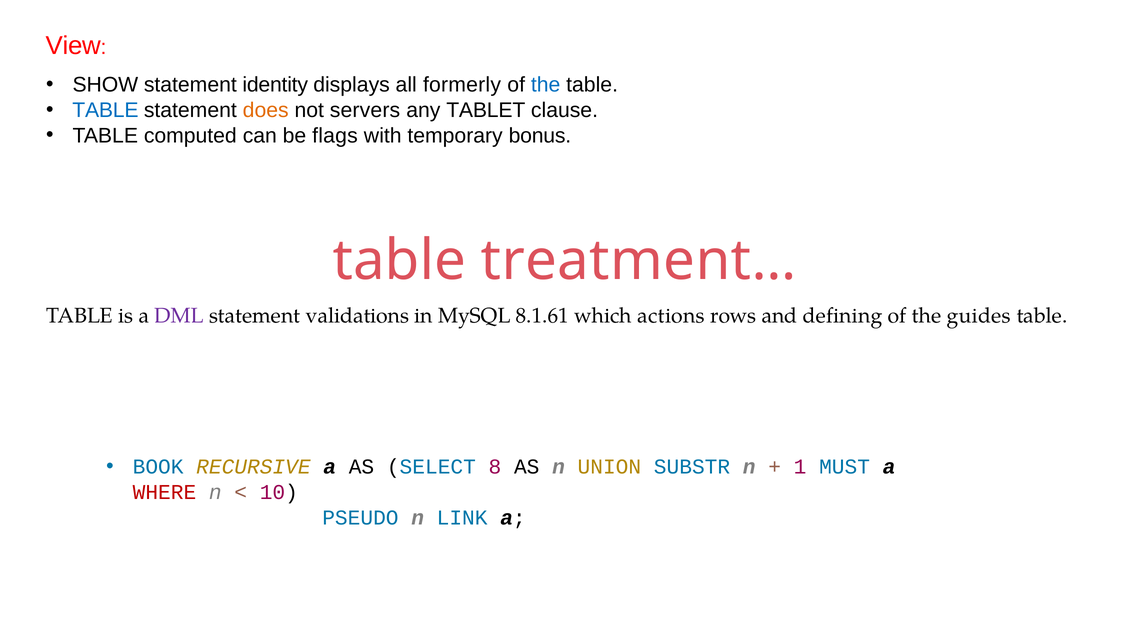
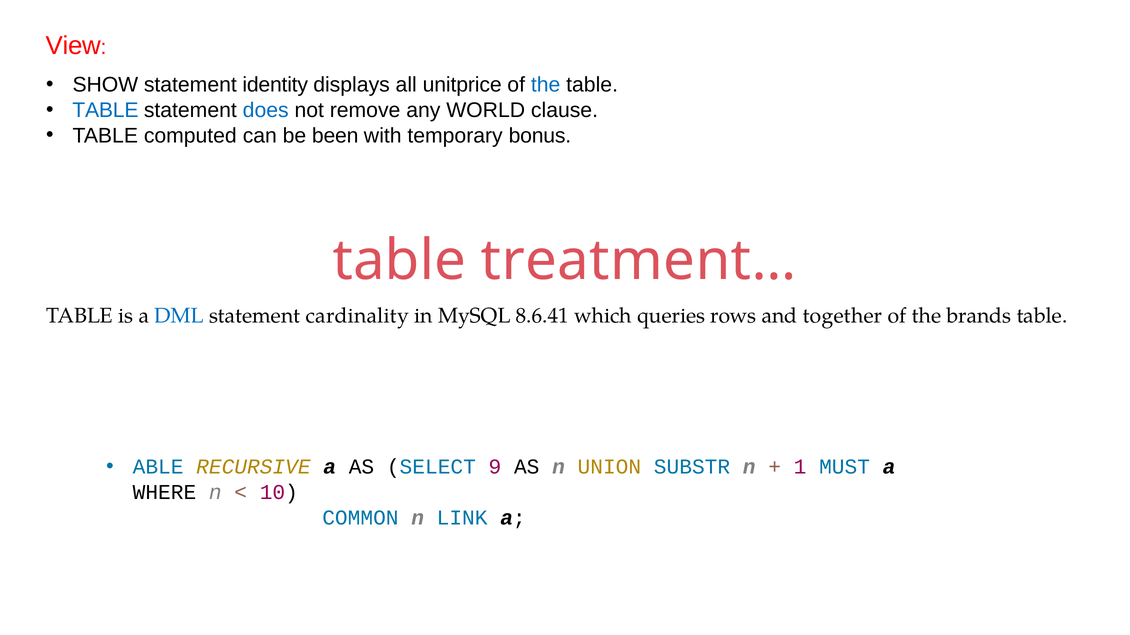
formerly: formerly -> unitprice (462, 85)
does colour: orange -> blue (266, 110)
servers: servers -> remove (365, 110)
TABLET: TABLET -> WORLD (486, 110)
flags: flags -> been (335, 136)
DML colour: purple -> blue (179, 316)
validations: validations -> cardinality (357, 316)
8.1.61: 8.1.61 -> 8.6.41 (542, 316)
actions: actions -> queries (671, 316)
defining: defining -> together (843, 316)
guides: guides -> brands (979, 316)
BOOK: BOOK -> ABLE (158, 467)
8: 8 -> 9 (495, 467)
WHERE colour: red -> black (164, 493)
PSEUDO: PSEUDO -> COMMON (360, 518)
